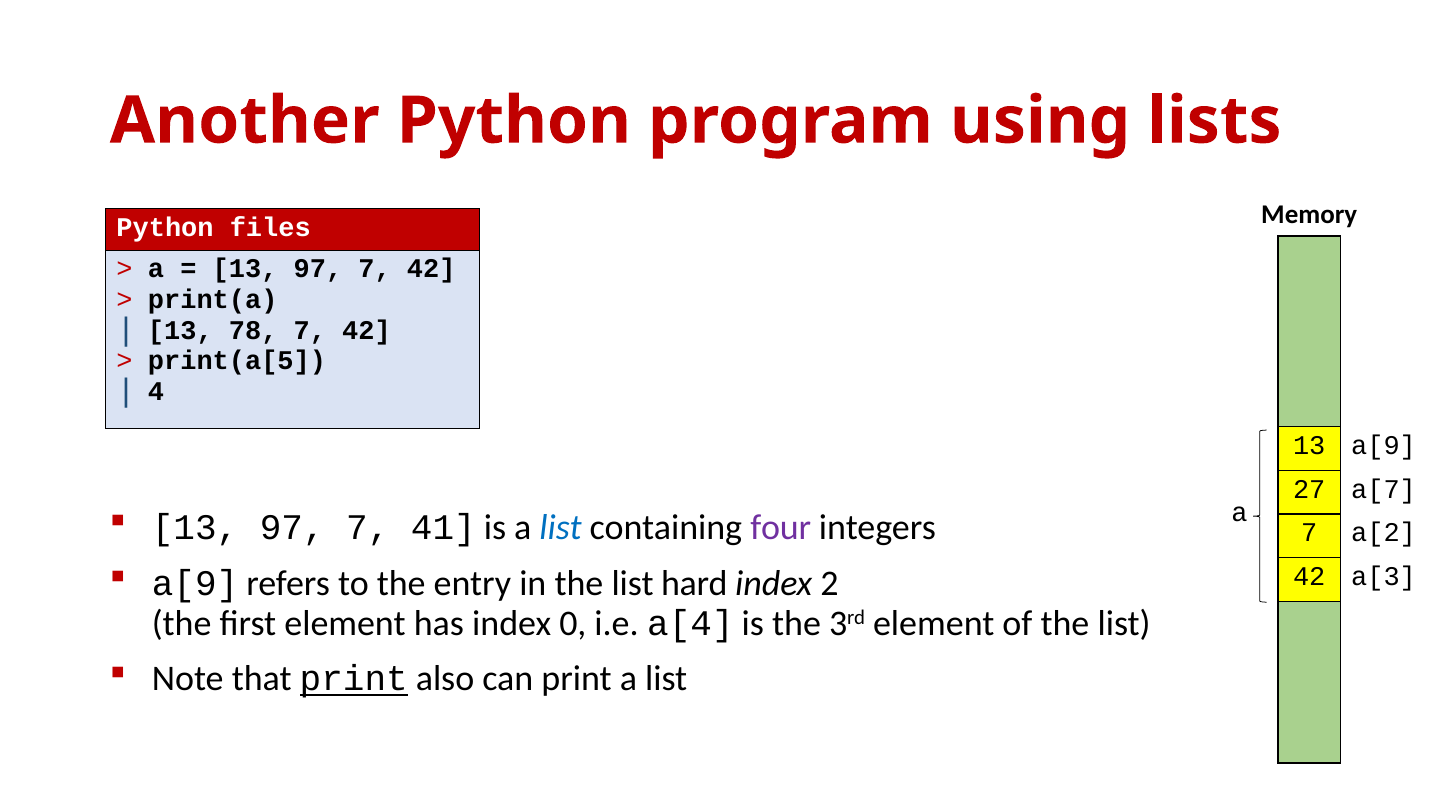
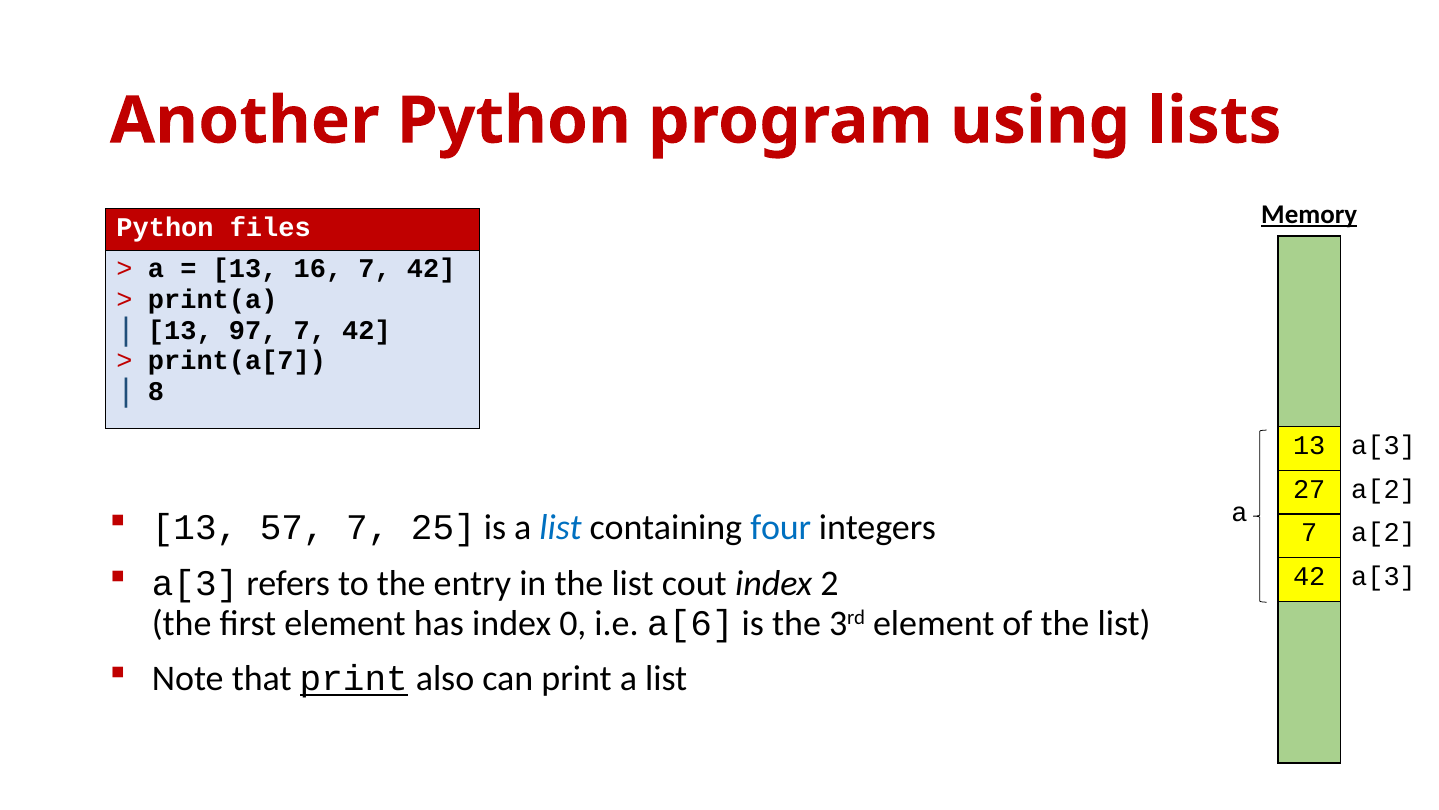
Memory underline: none -> present (1309, 214)
97: 97 -> 16 (318, 269)
78: 78 -> 97 (253, 330)
print(a[5: print(a[5 -> print(a[7 (237, 361)
4: 4 -> 8 (156, 391)
13 a[9: a[9 -> a[3 (1384, 445)
27 a[7: a[7 -> a[2 (1384, 489)
97: 97 -> 57 (292, 527)
41: 41 -> 25 (443, 527)
four colour: purple -> blue (781, 527)
a[9: a[9 -> a[3 (195, 583)
hard: hard -> cout (694, 583)
a[4: a[4 -> a[6 (690, 623)
